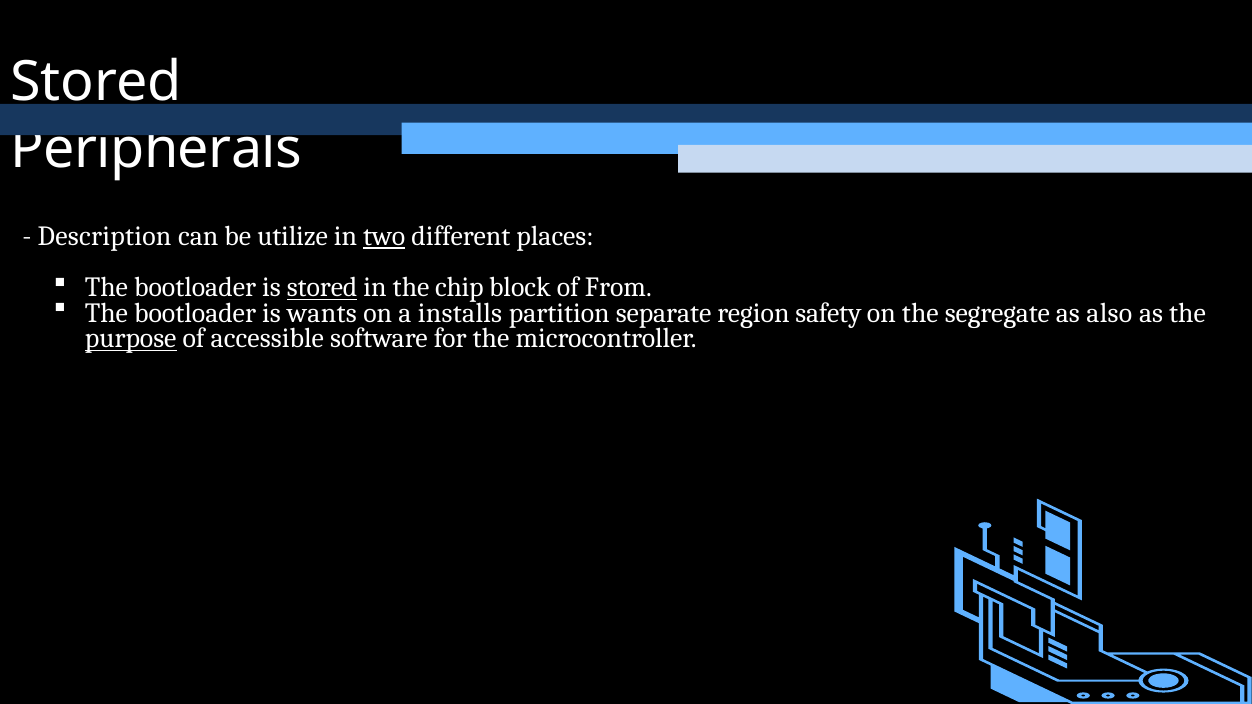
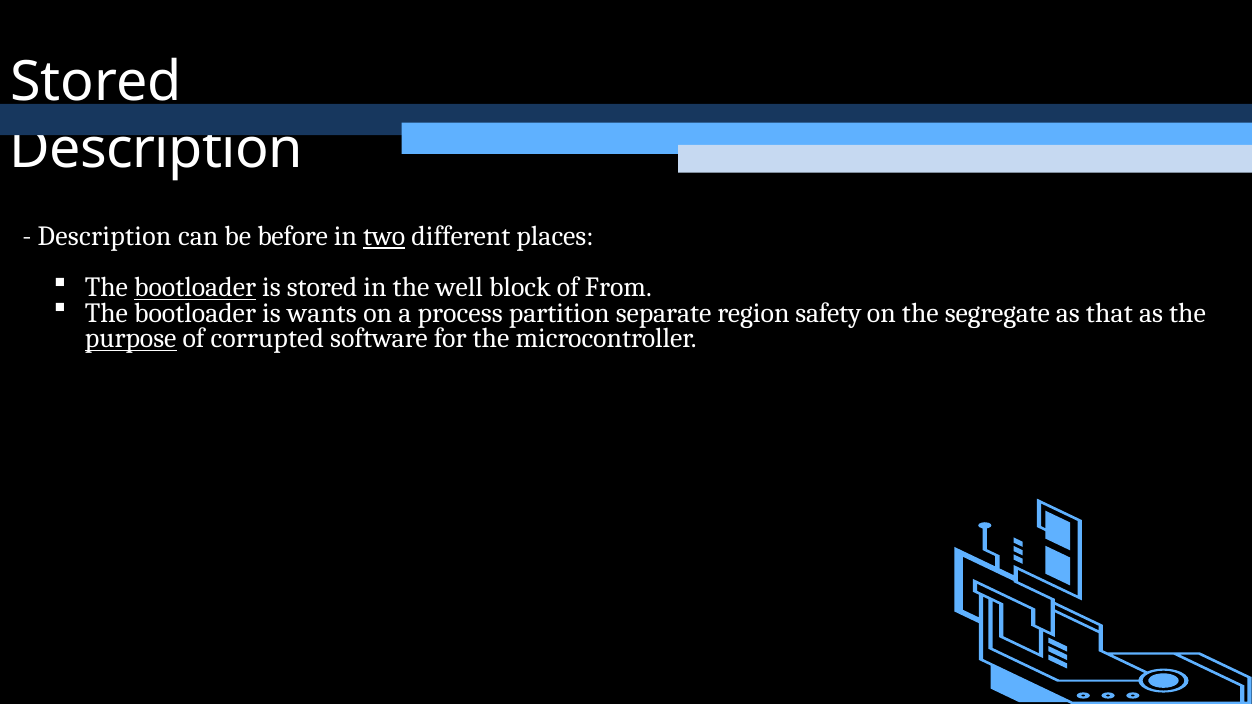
Peripherals: Peripherals -> Description (156, 149)
utilize: utilize -> before (293, 236)
bootloader underline: none -> present (195, 288)
stored underline: present -> none (322, 288)
chip: chip -> well (459, 288)
installs: installs -> process (460, 313)
also: also -> that (1109, 313)
accessible: accessible -> corrupted (267, 339)
